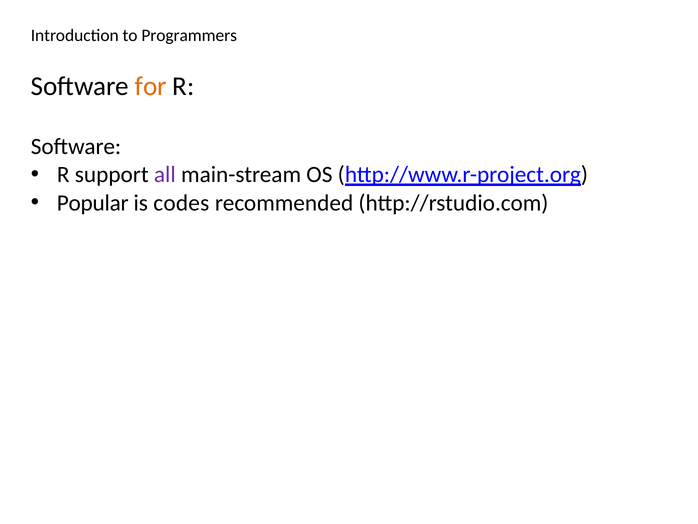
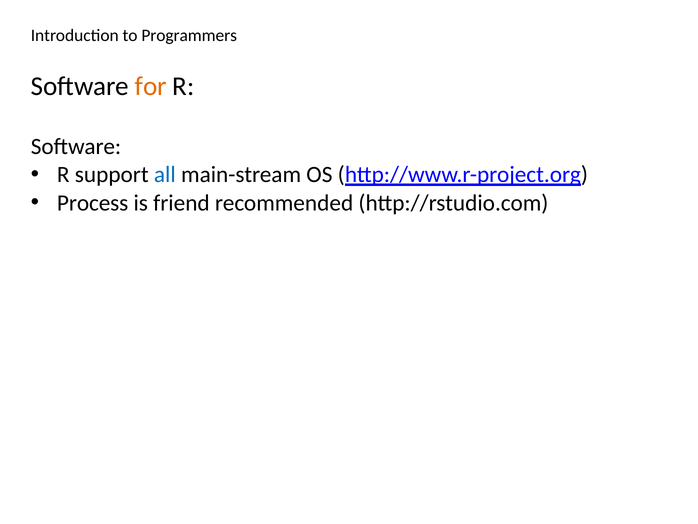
all colour: purple -> blue (165, 175)
Popular: Popular -> Process (93, 203)
codes: codes -> friend (181, 203)
